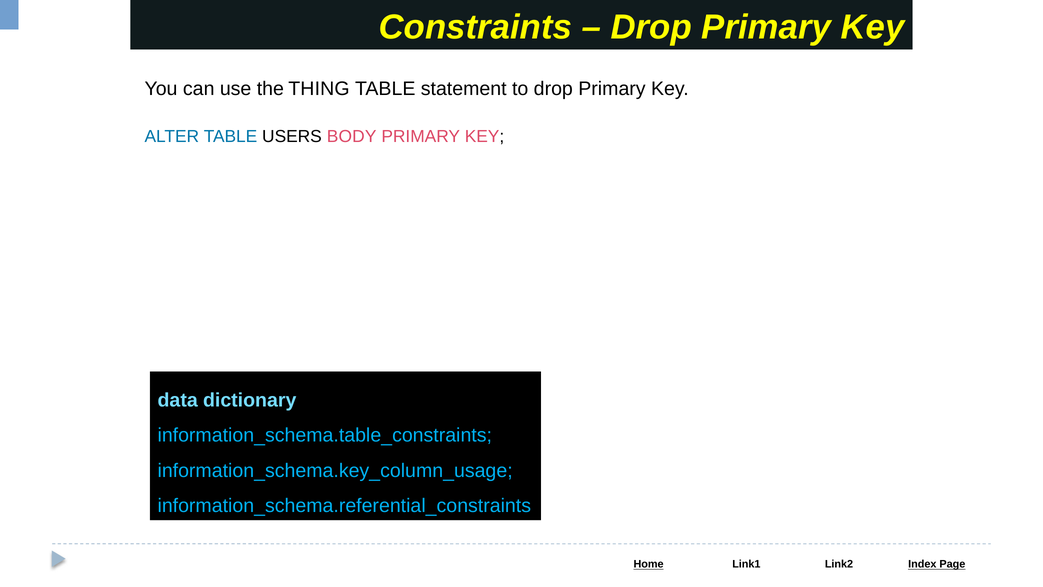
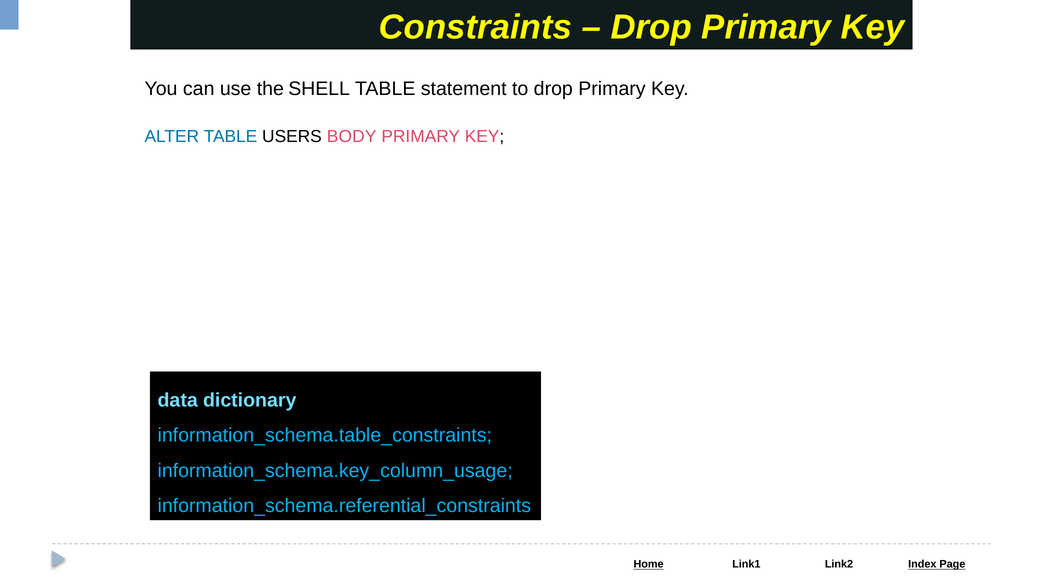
THING: THING -> SHELL (319, 89)
